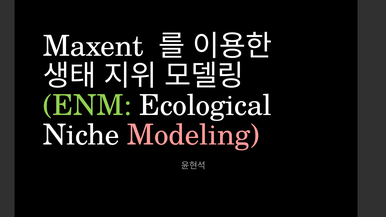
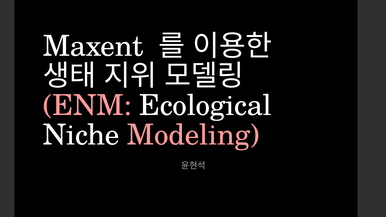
ENM colour: light green -> pink (87, 106)
